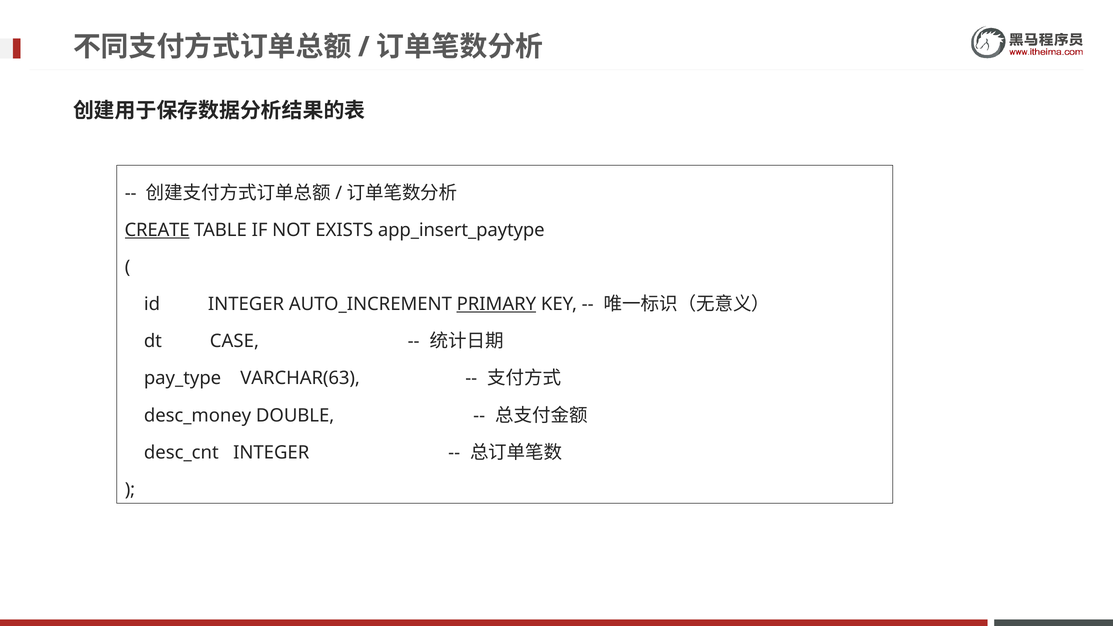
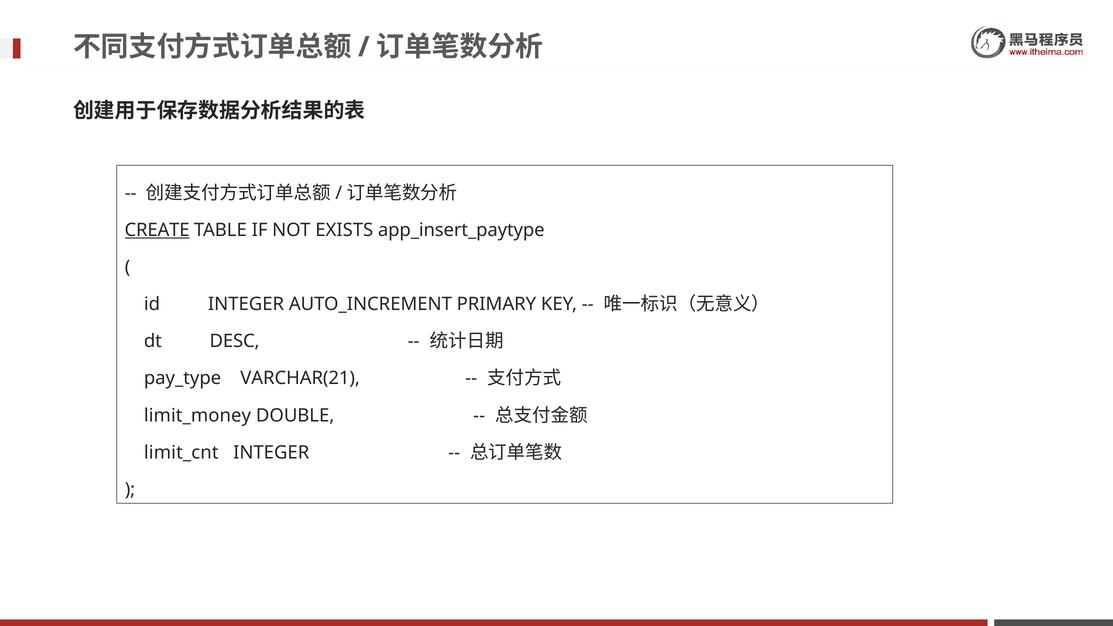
PRIMARY underline: present -> none (496, 304)
CASE: CASE -> DESC (235, 341)
VARCHAR(63: VARCHAR(63 -> VARCHAR(21 (300, 378)
desc_money: desc_money -> limit_money (197, 415)
desc_cnt: desc_cnt -> limit_cnt (181, 452)
